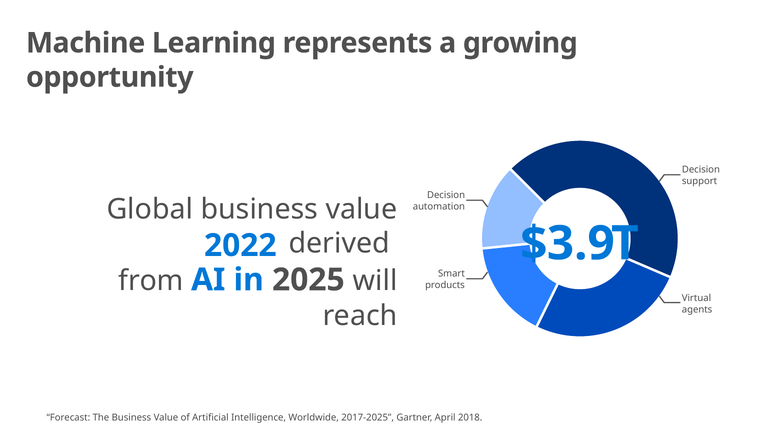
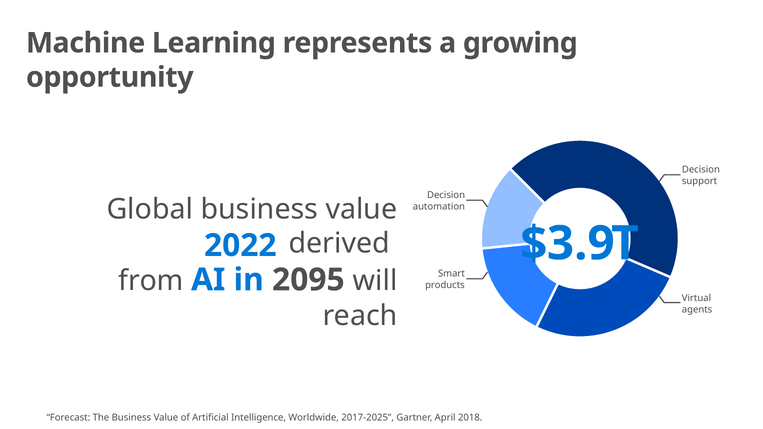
2025: 2025 -> 2095 (308, 280)
